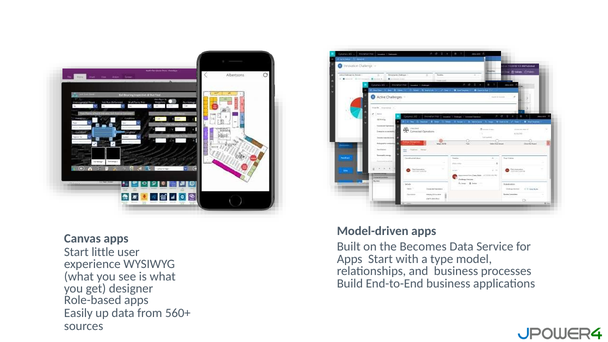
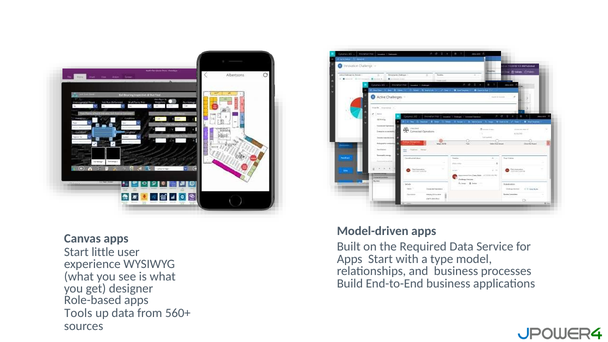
Becomes: Becomes -> Required (423, 247)
Easily: Easily -> Tools (78, 313)
